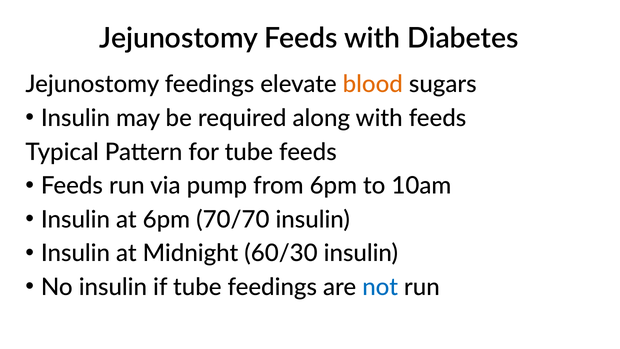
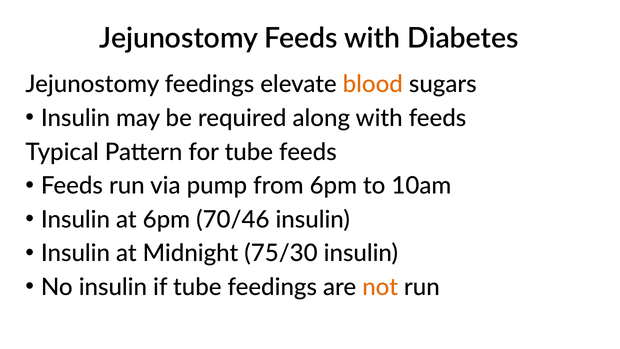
70/70: 70/70 -> 70/46 (233, 220)
60/30: 60/30 -> 75/30 (281, 253)
not colour: blue -> orange (380, 287)
